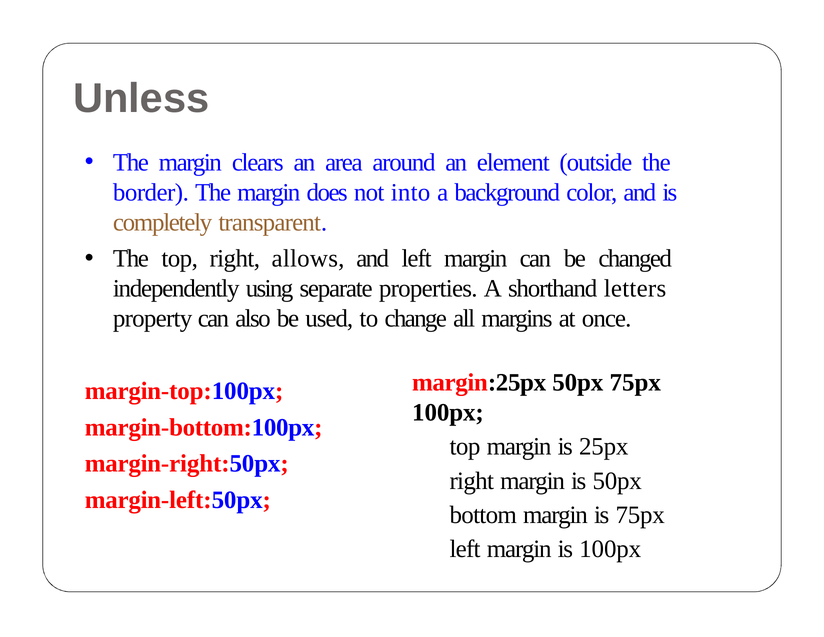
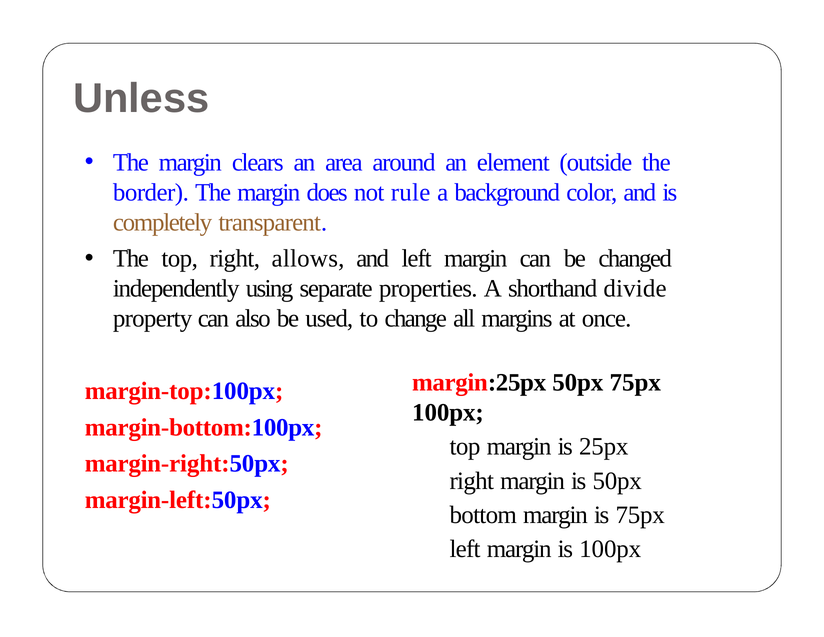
into: into -> rule (411, 192)
letters: letters -> divide (635, 289)
